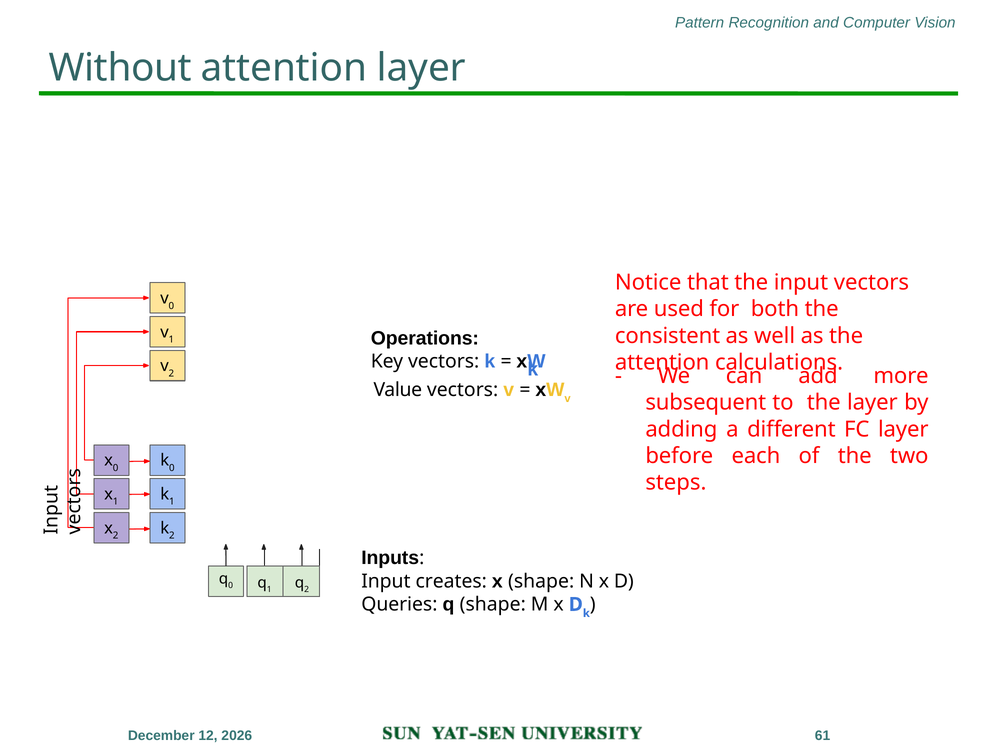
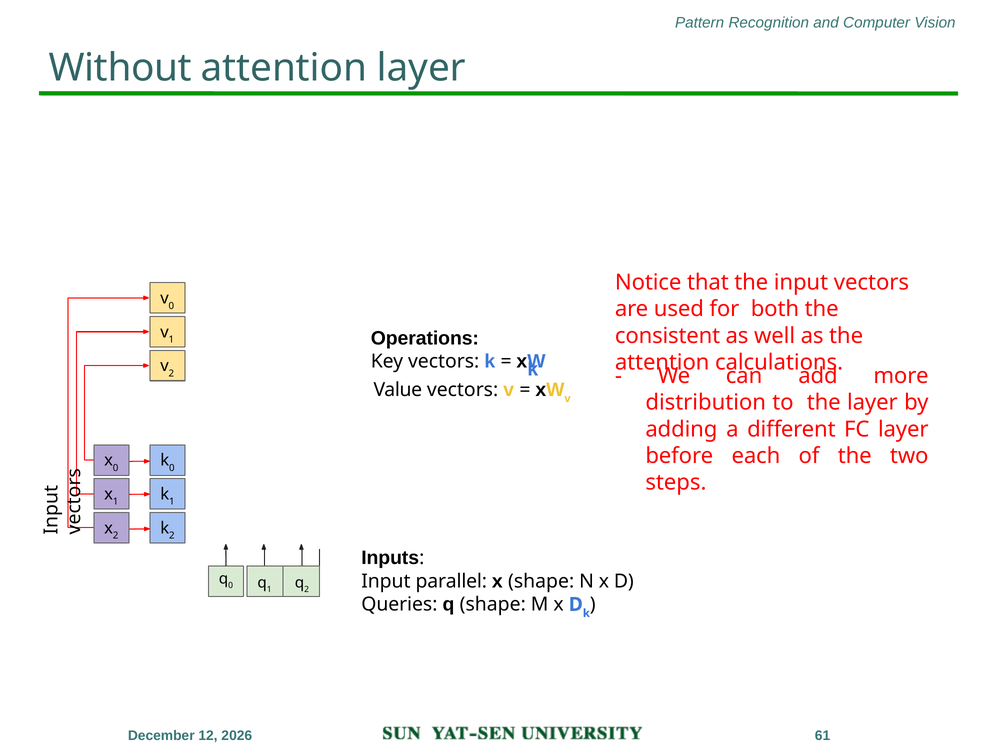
subsequent: subsequent -> distribution (706, 403)
creates: creates -> parallel (451, 581)
